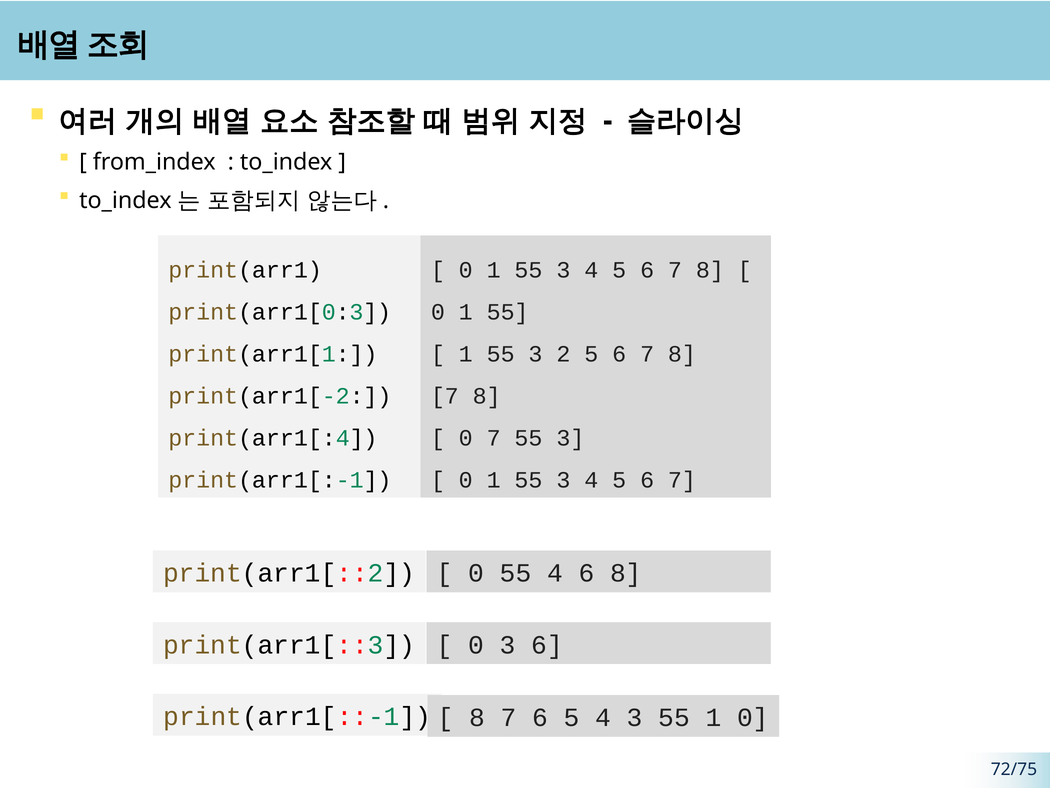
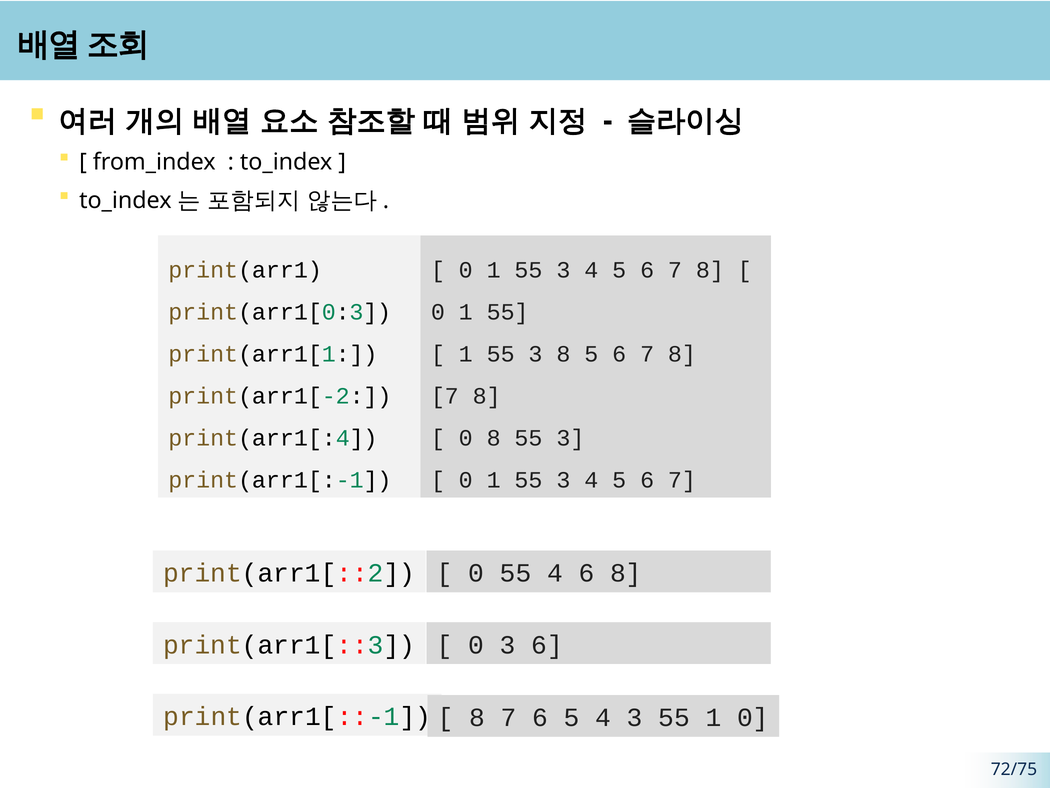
3 2: 2 -> 8 (563, 354)
0 7: 7 -> 8 (494, 438)
